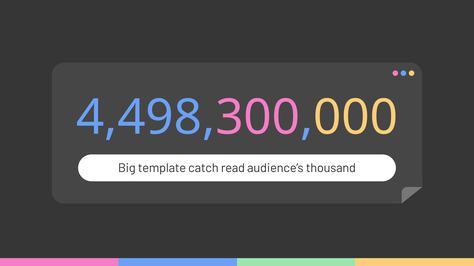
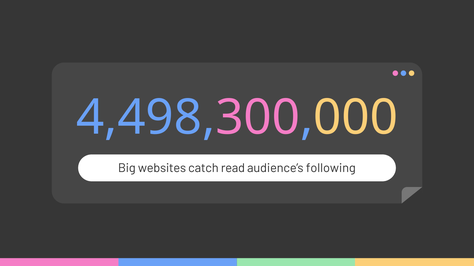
template: template -> websites (162, 169)
thousand: thousand -> following (331, 169)
